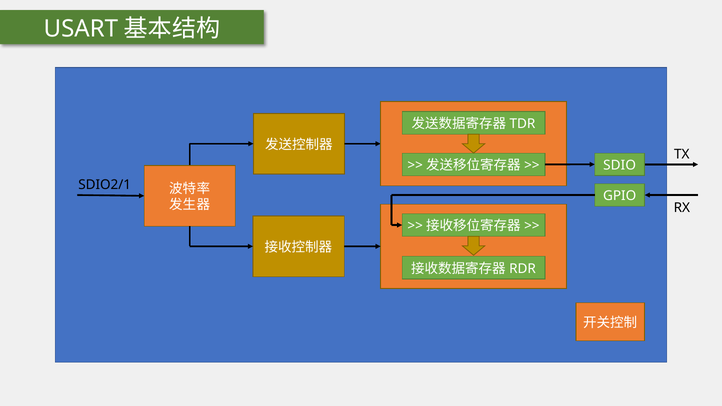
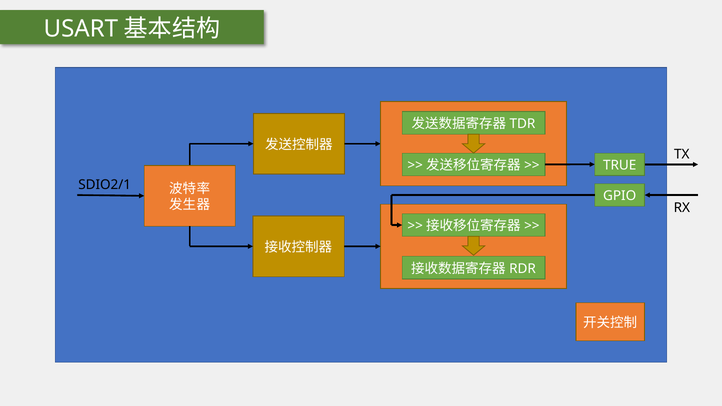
SDIO: SDIO -> TRUE (620, 165)
